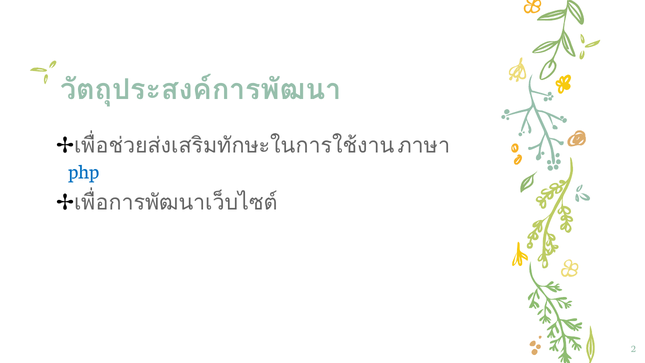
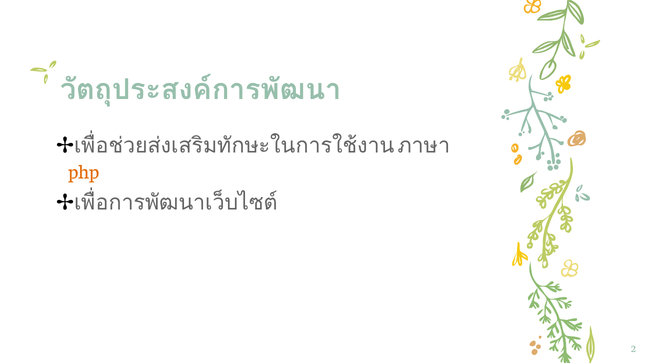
php colour: blue -> orange (84, 171)
